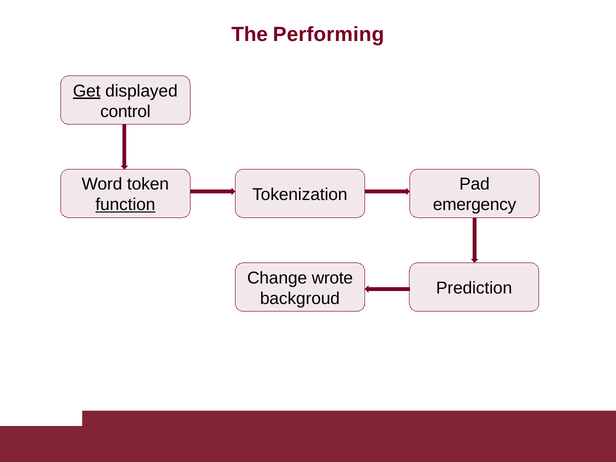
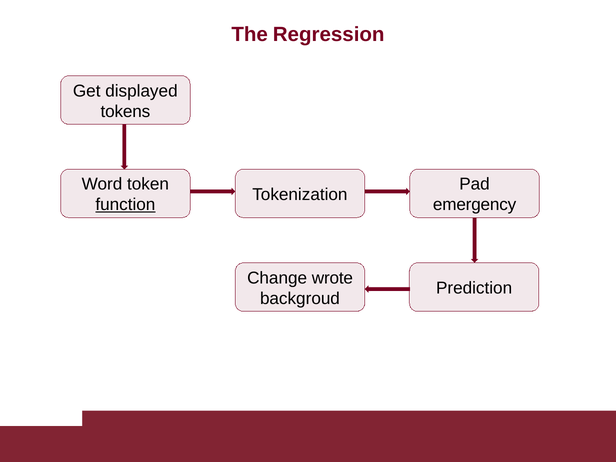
Performing: Performing -> Regression (329, 34)
Get underline: present -> none (87, 91)
control: control -> tokens (125, 111)
